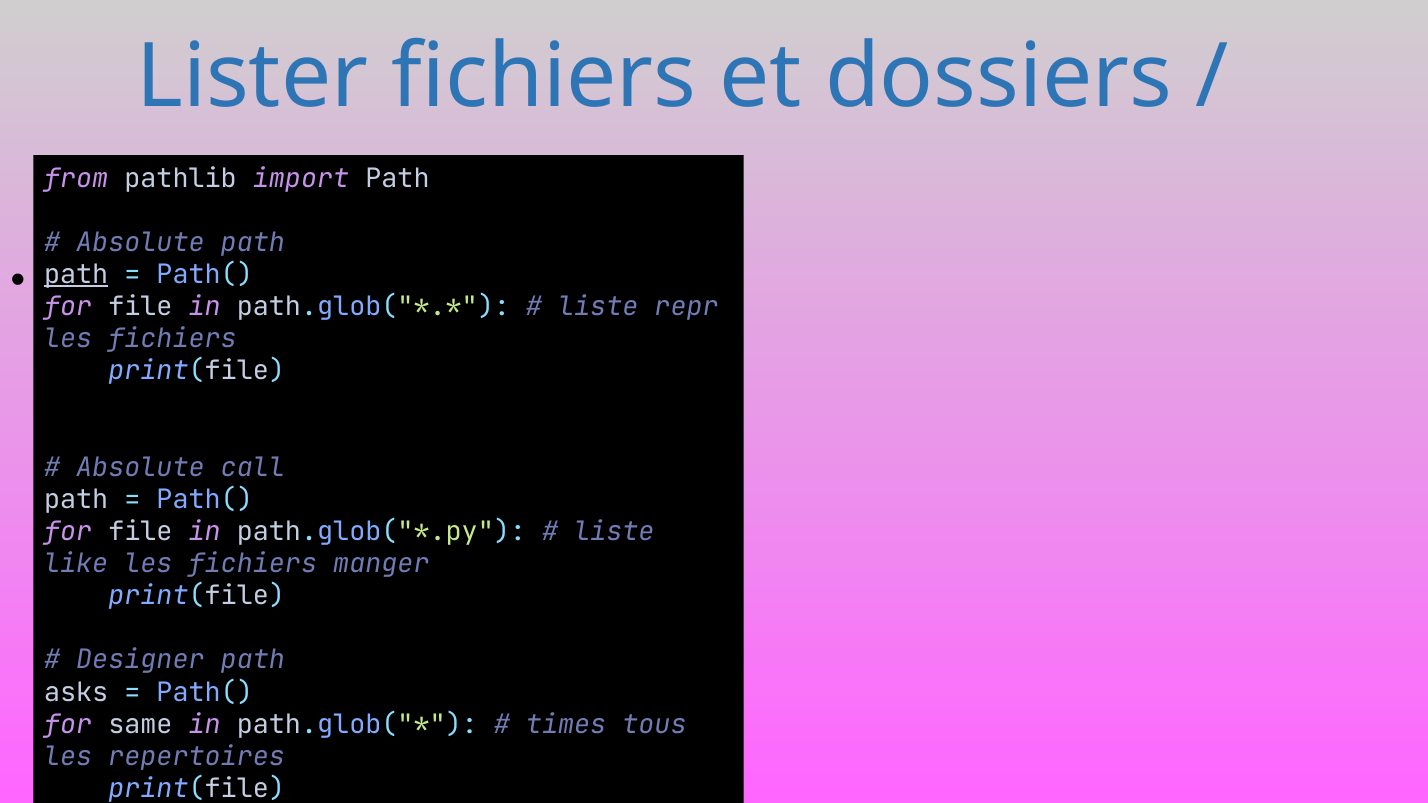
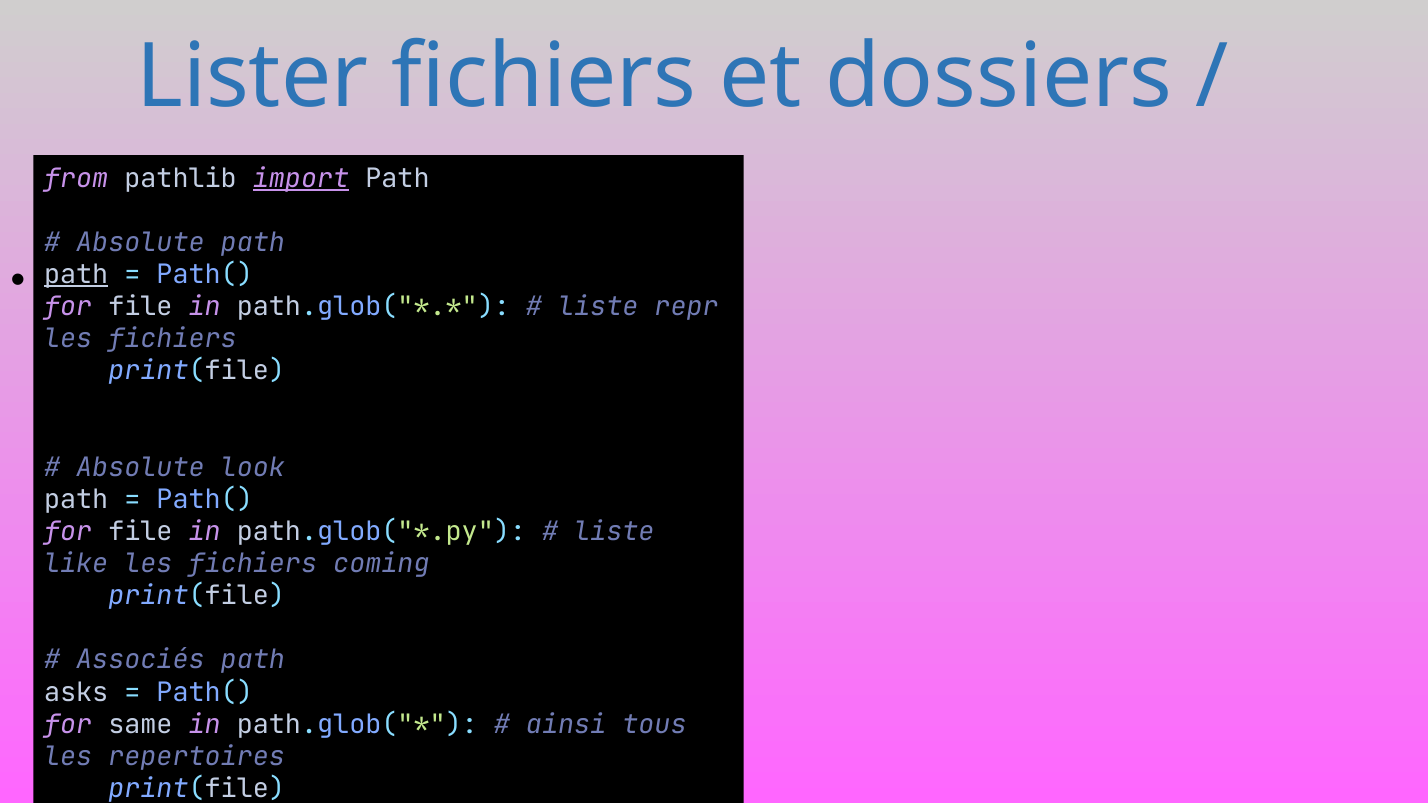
import underline: none -> present (301, 178)
call: call -> look (253, 468)
manger: manger -> coming (381, 564)
Designer: Designer -> Associés (140, 660)
times: times -> ainsi (566, 725)
